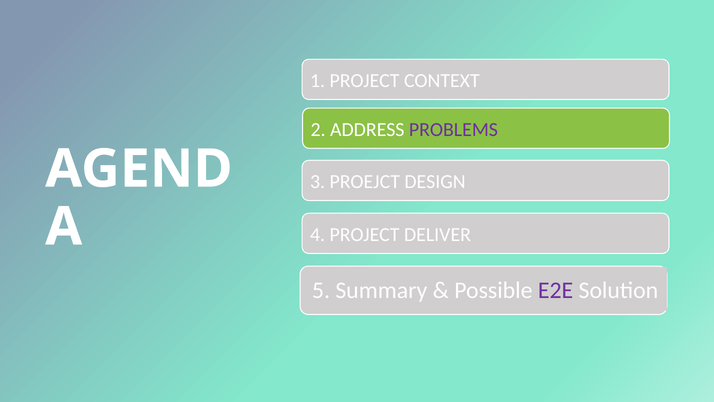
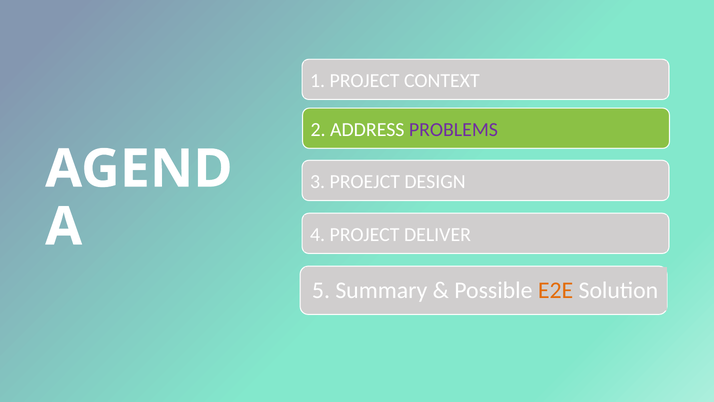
E2E colour: purple -> orange (556, 290)
